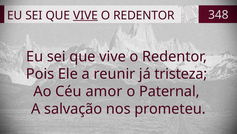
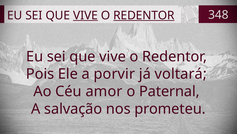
REDENTOR underline: none -> present (144, 15)
reunir: reunir -> porvir (114, 74)
tristeza: tristeza -> voltará (181, 74)
